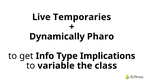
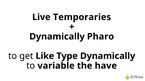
Info: Info -> Like (45, 56)
Type Implications: Implications -> Dynamically (108, 56)
class: class -> have (106, 66)
